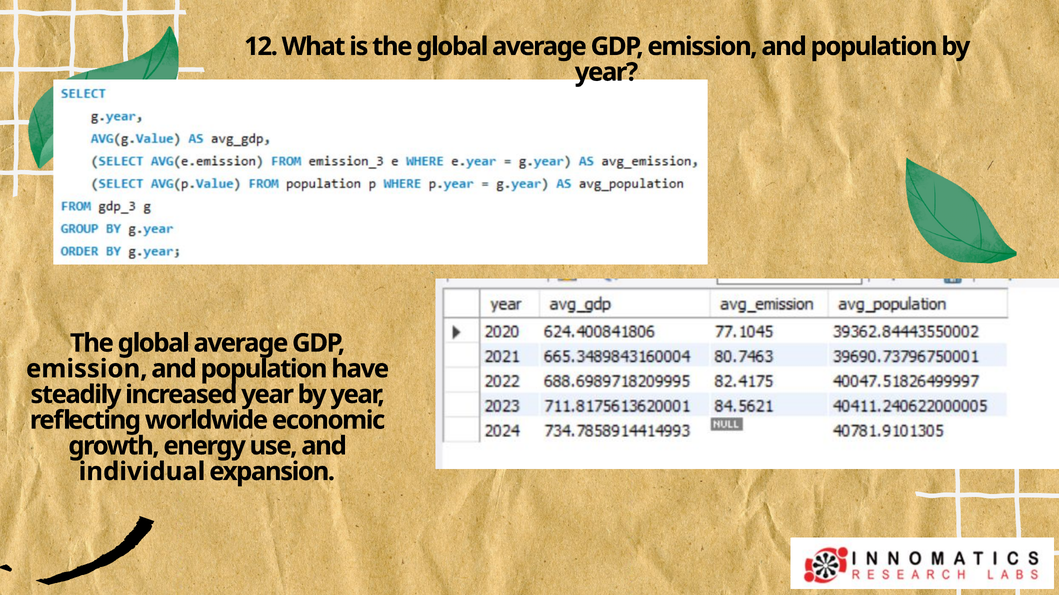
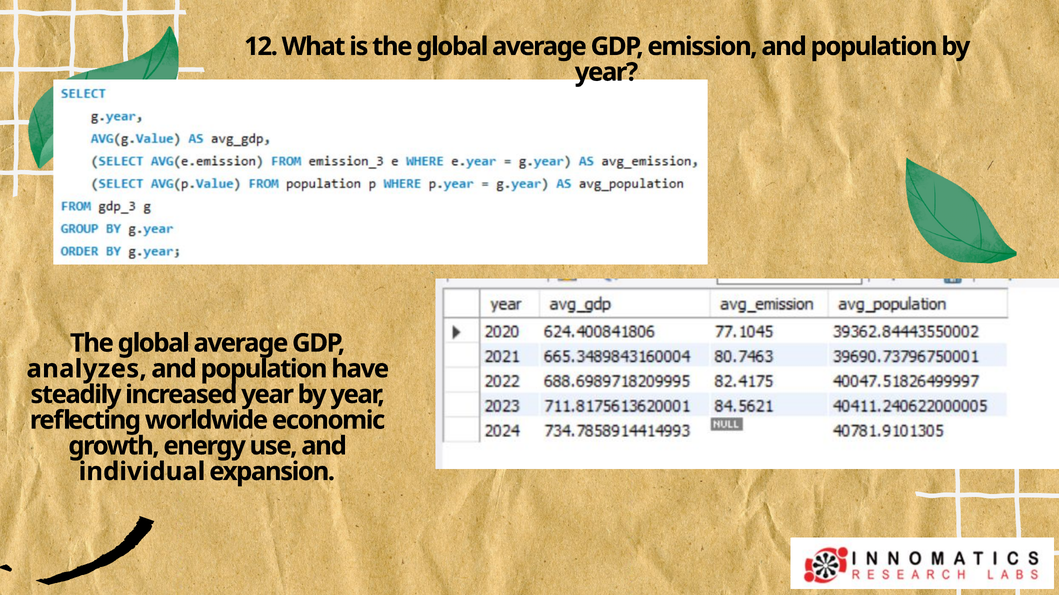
emission: emission -> analyzes (87, 369)
